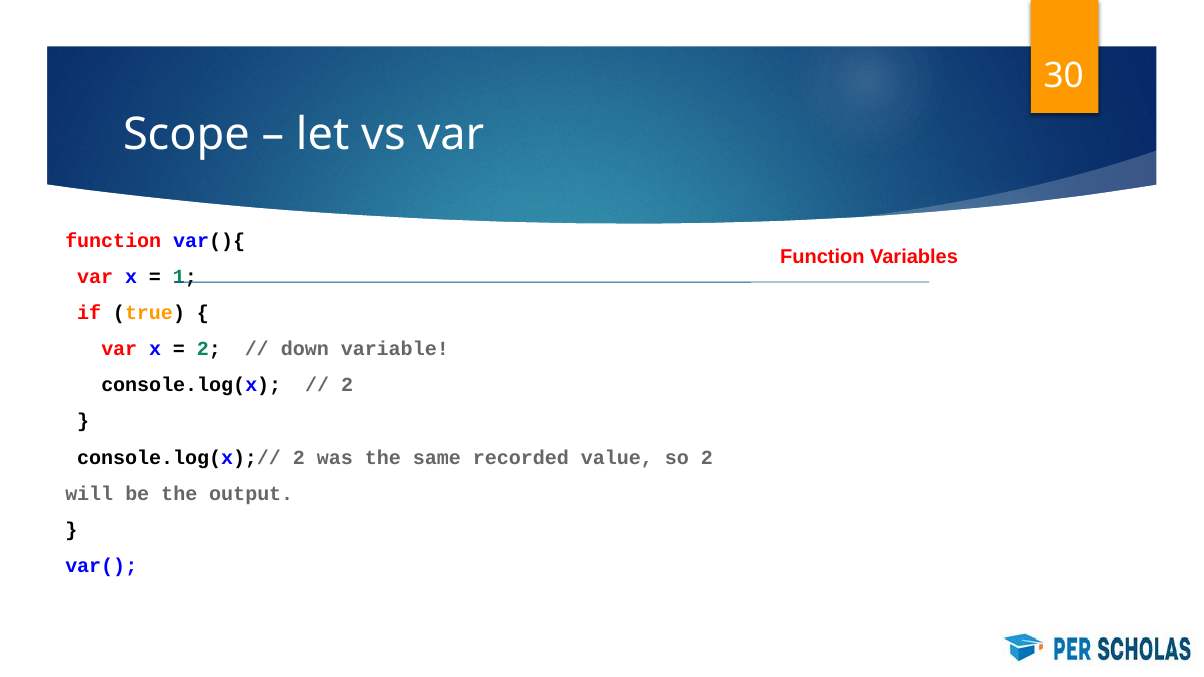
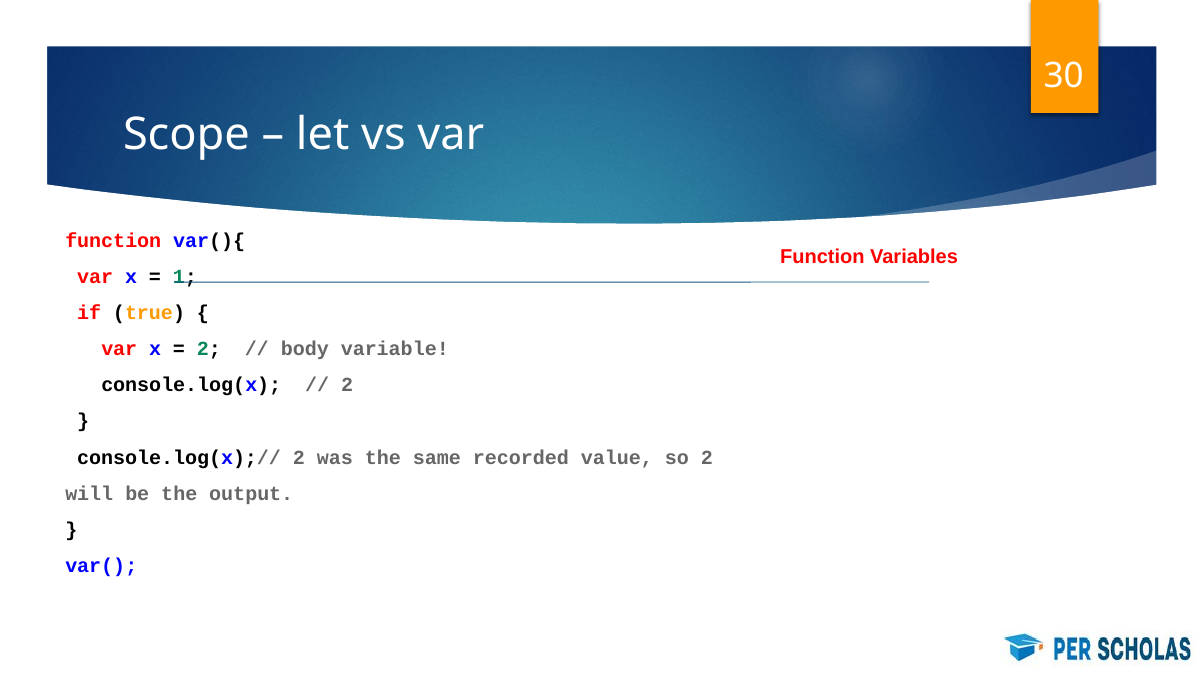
down: down -> body (305, 349)
